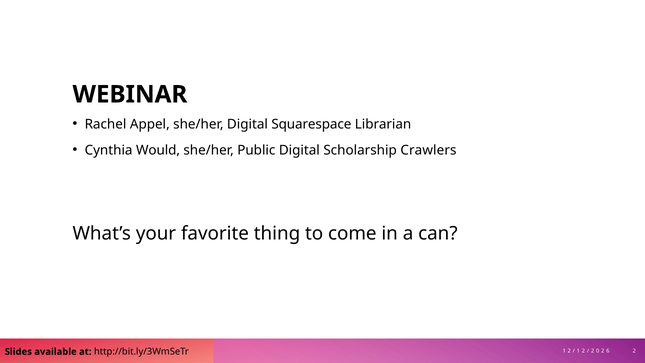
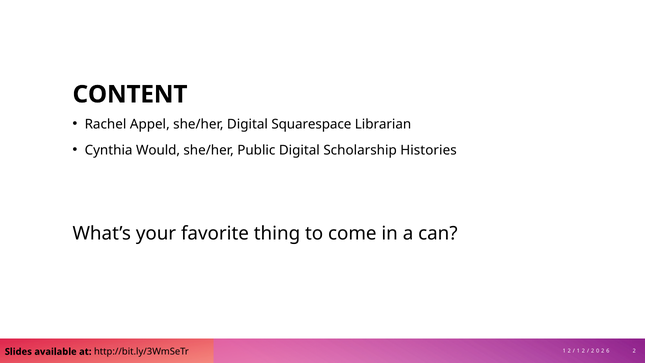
WEBINAR: WEBINAR -> CONTENT (130, 94)
Crawlers: Crawlers -> Histories (429, 150)
